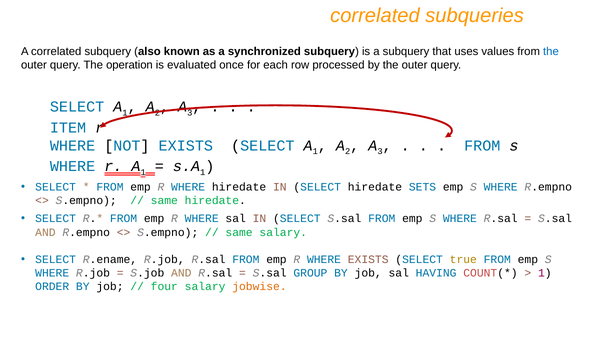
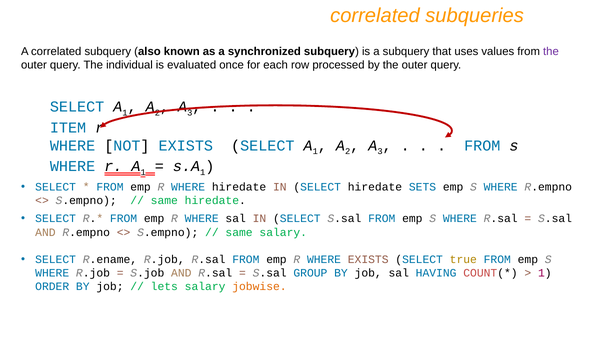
the colour: blue -> purple (551, 51)
operation: operation -> individual (129, 65)
four: four -> lets (164, 286)
